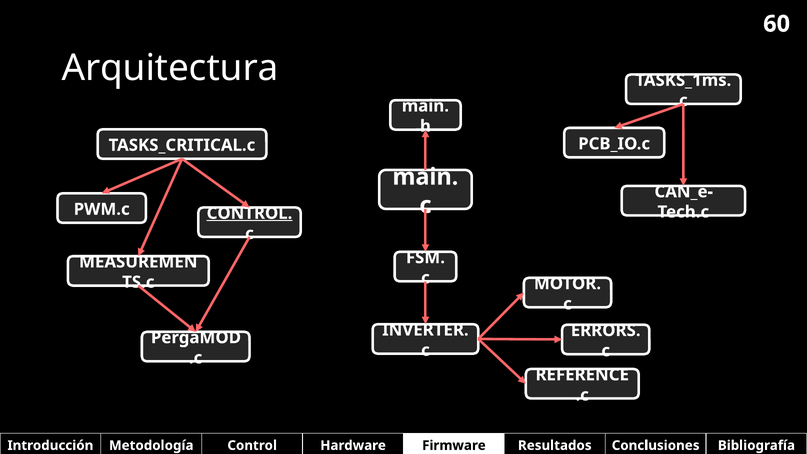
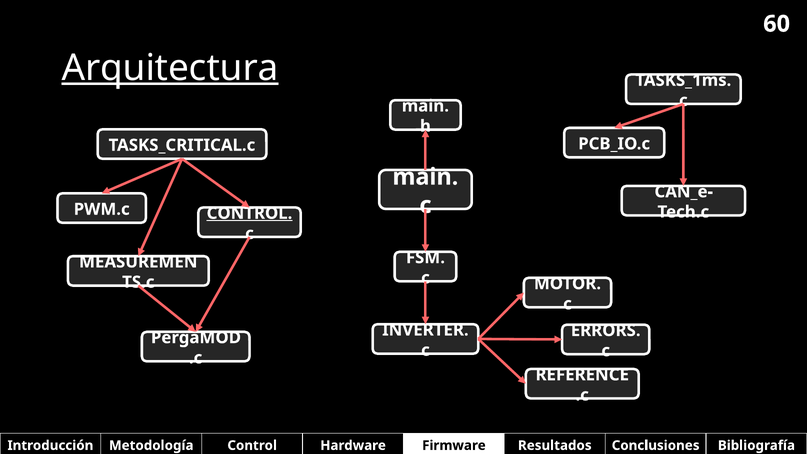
Arquitectura underline: none -> present (170, 68)
